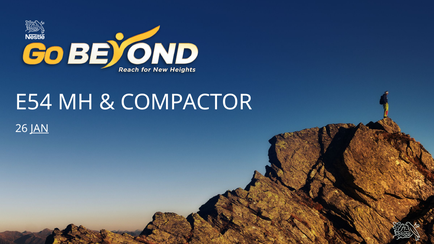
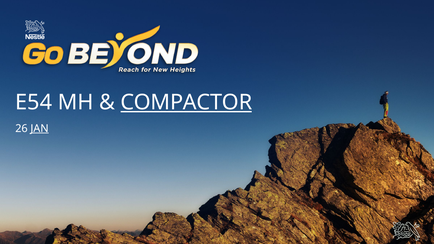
COMPACTOR underline: none -> present (186, 102)
